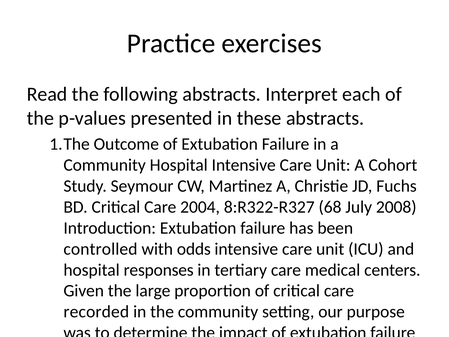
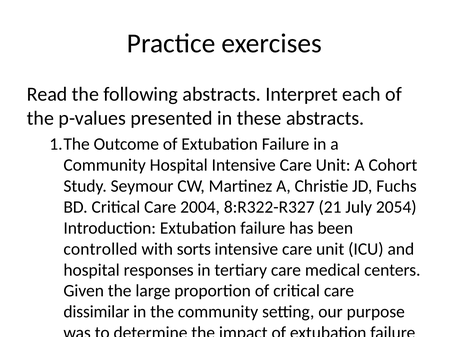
68: 68 -> 21 (330, 207)
2008: 2008 -> 2054 (396, 207)
with odds: odds -> sorts (194, 249)
recorded: recorded -> dissimilar (96, 312)
